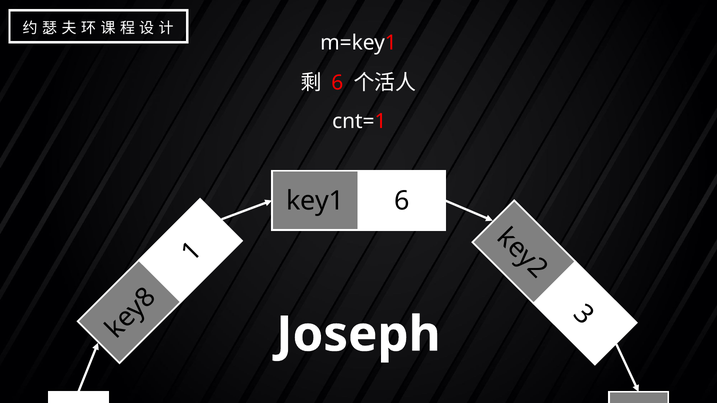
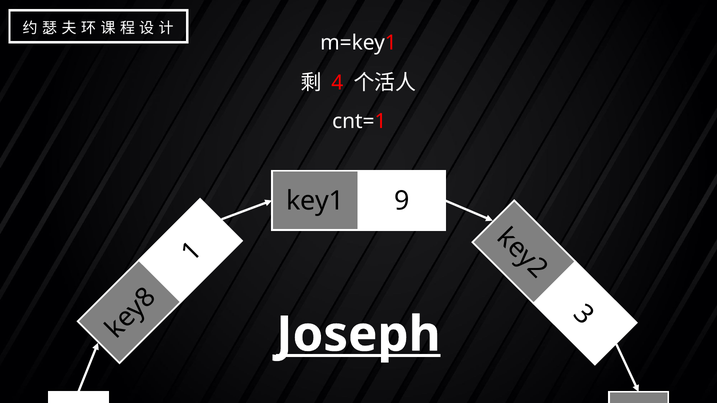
6: 6 -> 4 (337, 83)
key1 6: 6 -> 9 (402, 201)
Joseph underline: none -> present (358, 335)
